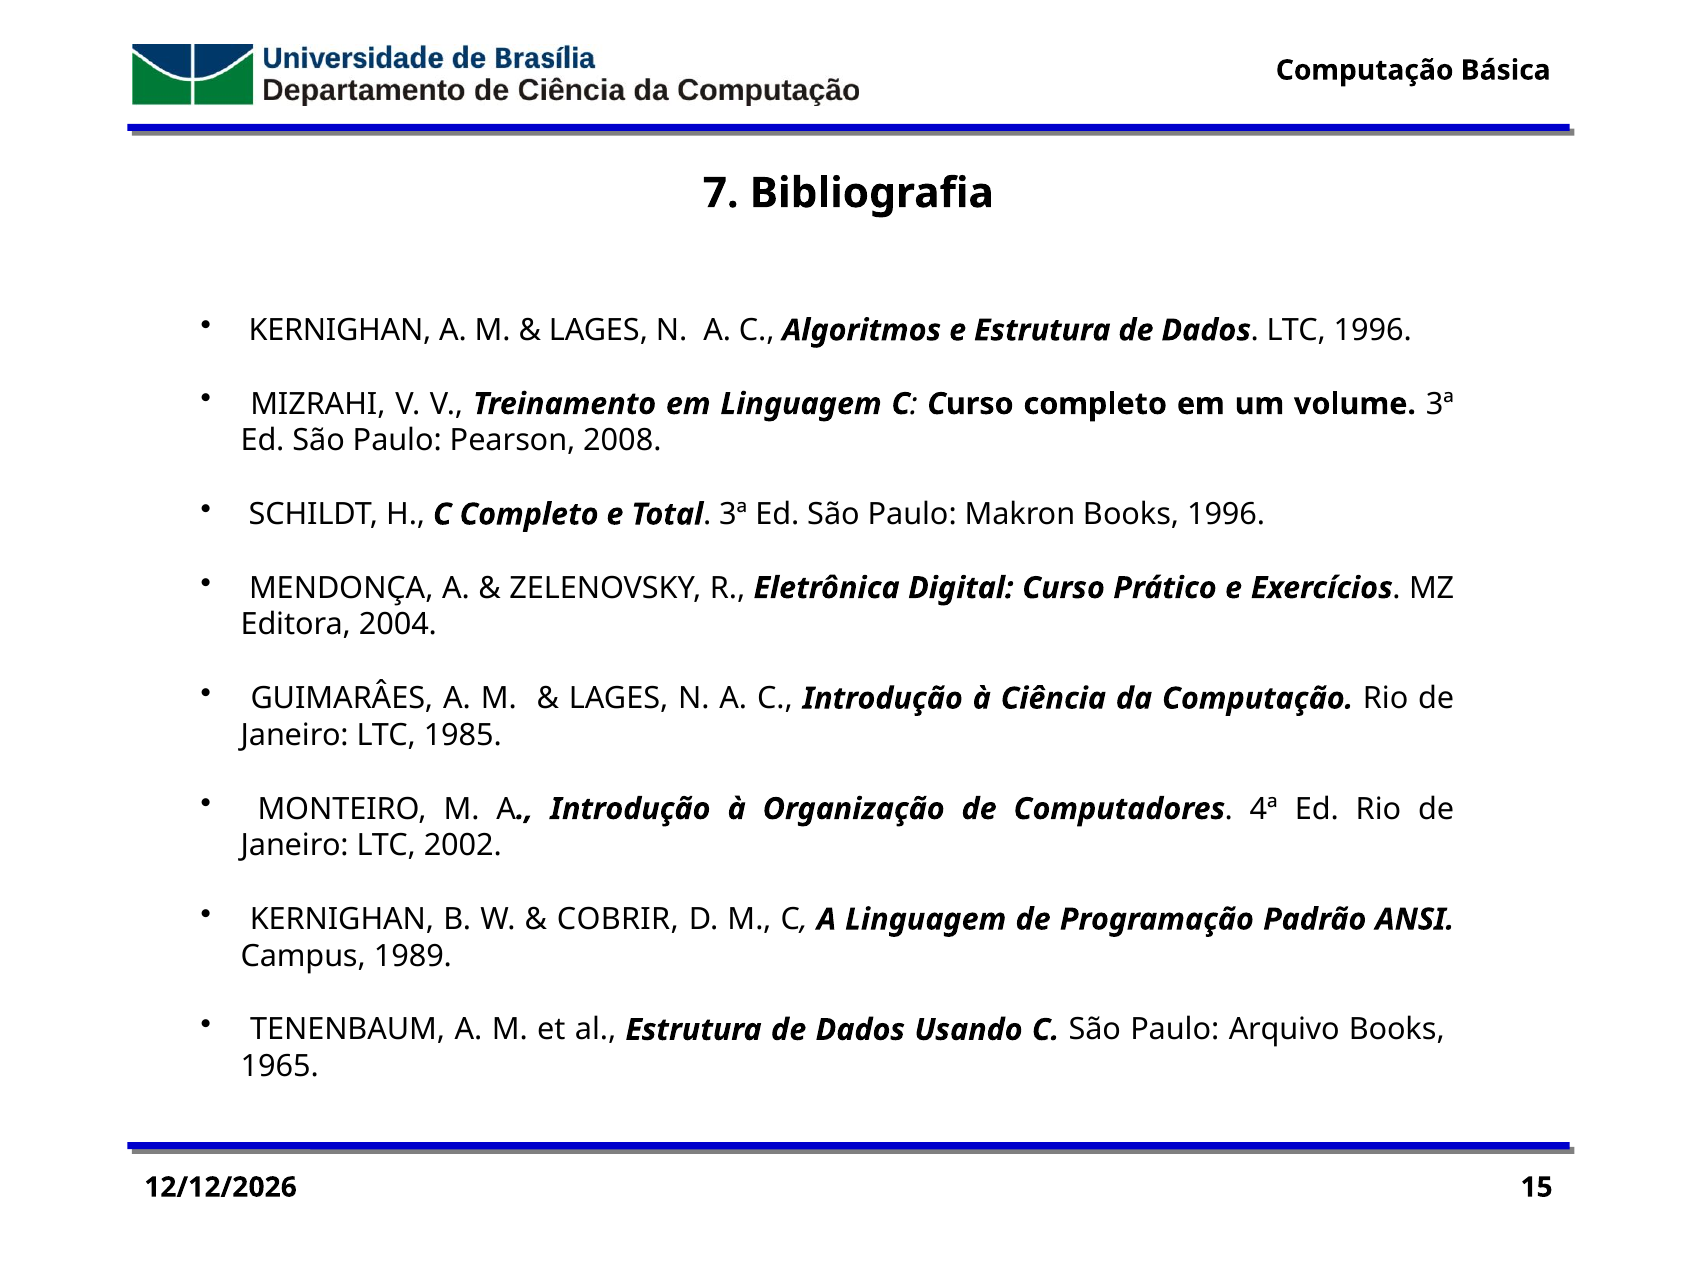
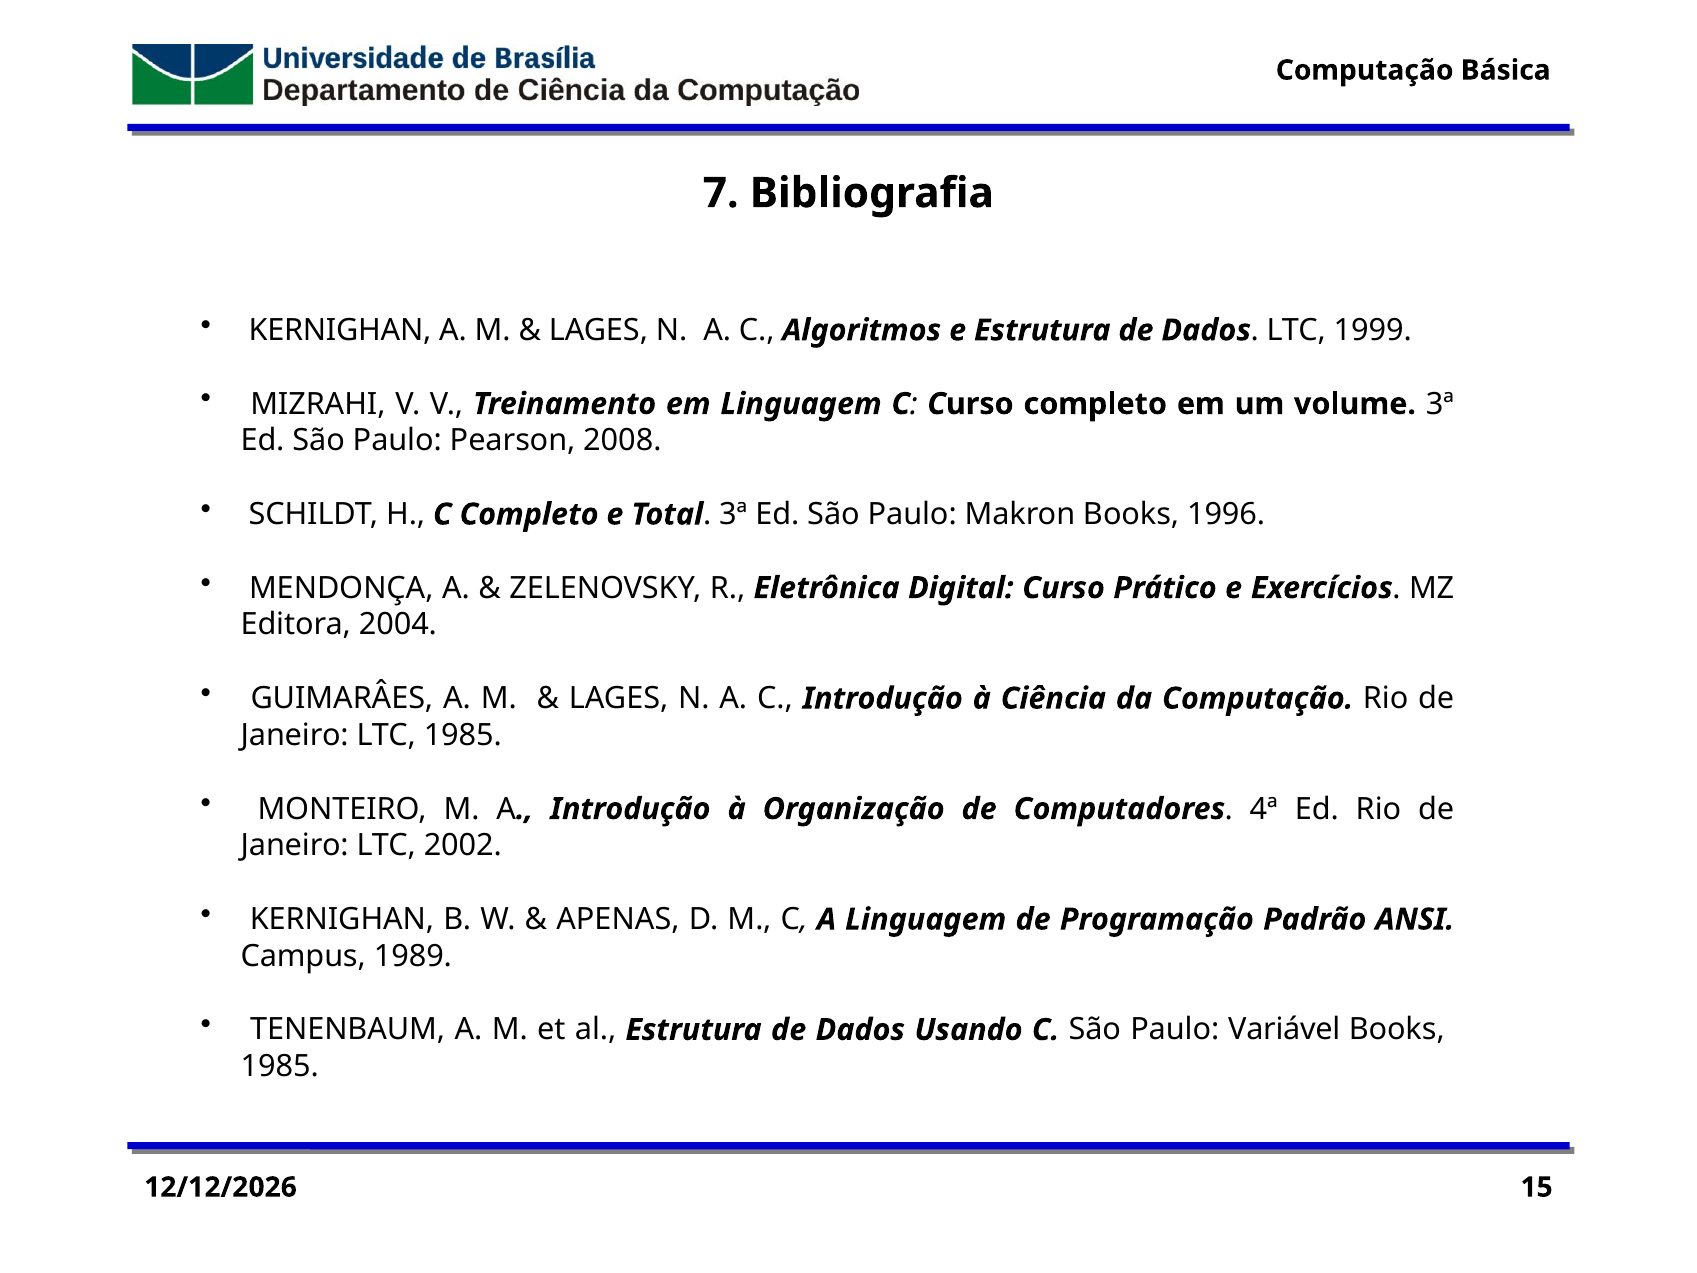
LTC 1996: 1996 -> 1999 (1373, 330)
COBRIR: COBRIR -> APENAS (618, 919)
Arquivo: Arquivo -> Variável (1284, 1030)
1965: 1965 -> 1985 (280, 1066)
